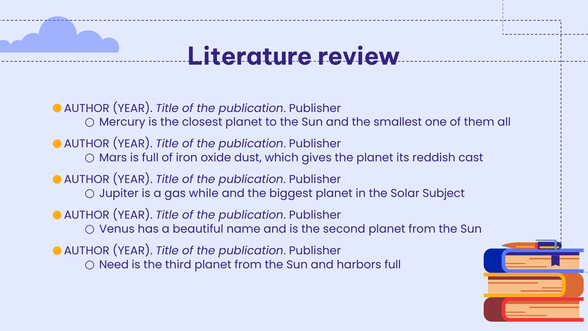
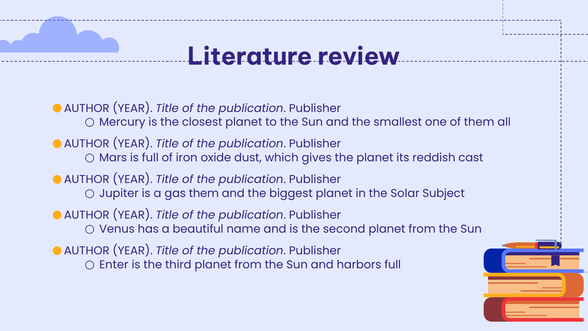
gas while: while -> them (204, 193)
Need: Need -> Enter (114, 264)
